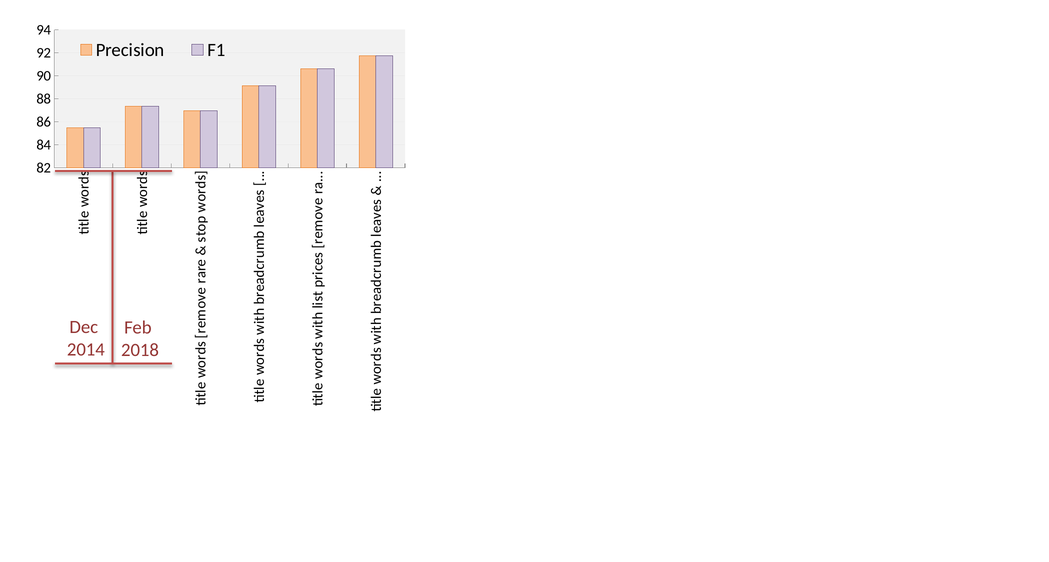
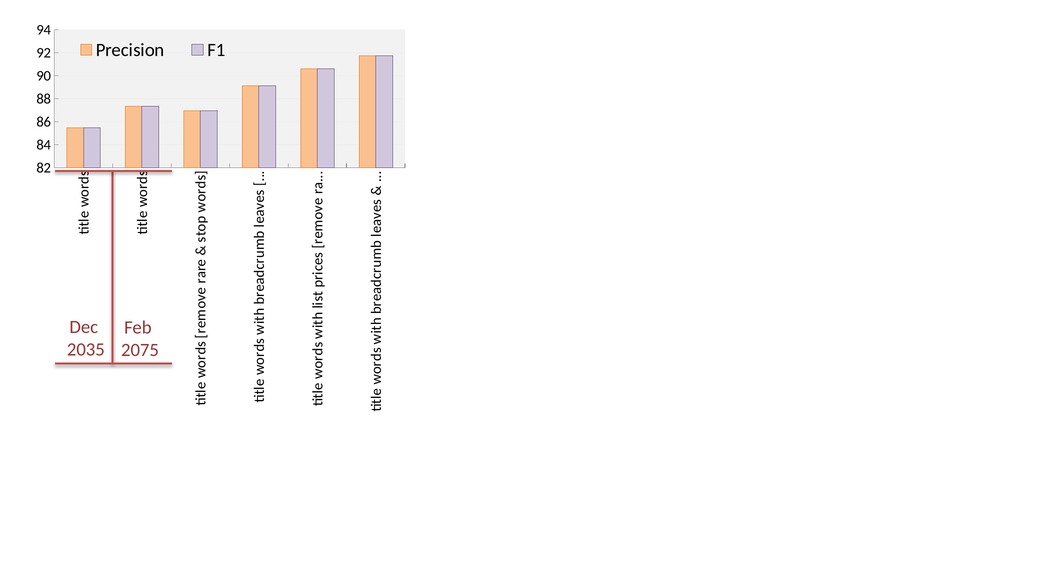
2014: 2014 -> 2035 (86, 349)
2018: 2018 -> 2075 (140, 350)
